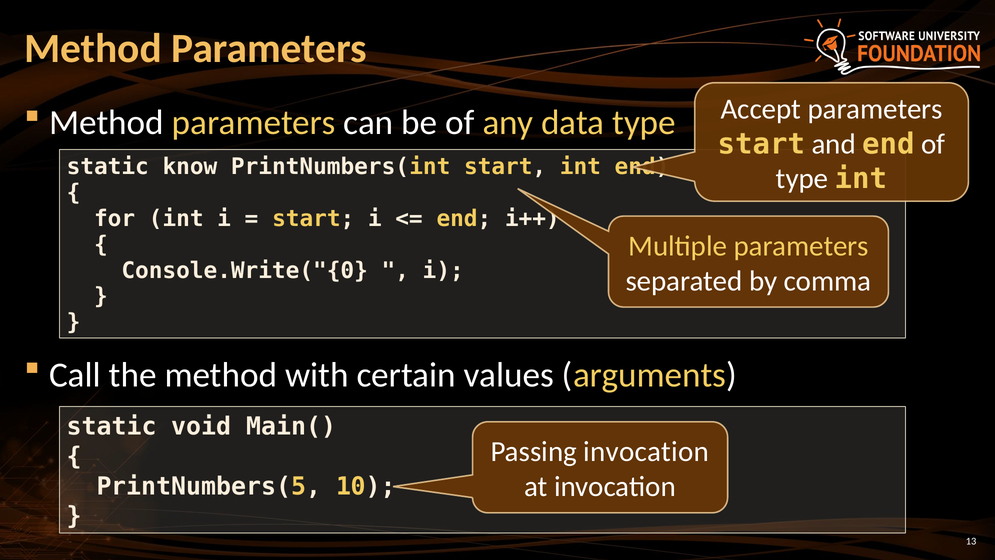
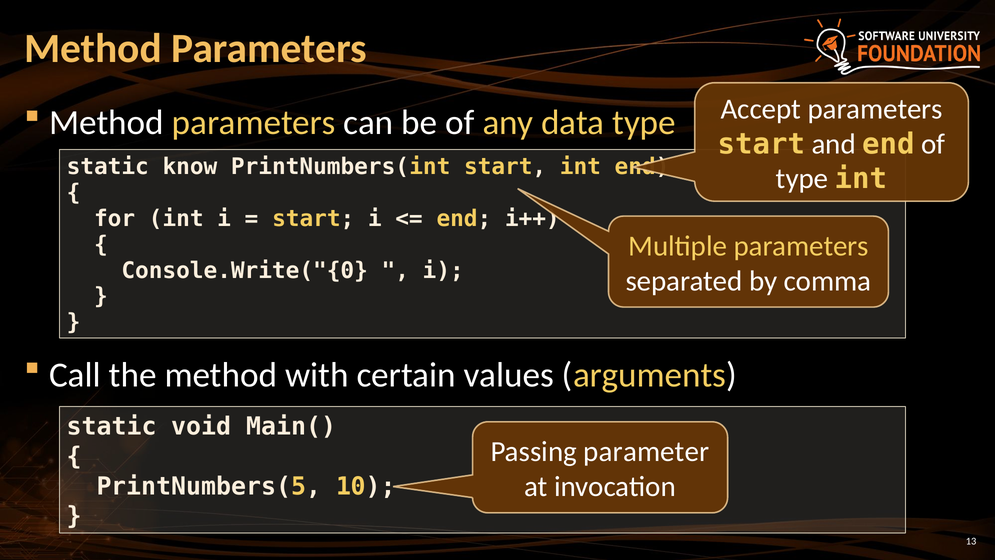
Passing invocation: invocation -> parameter (646, 452)
